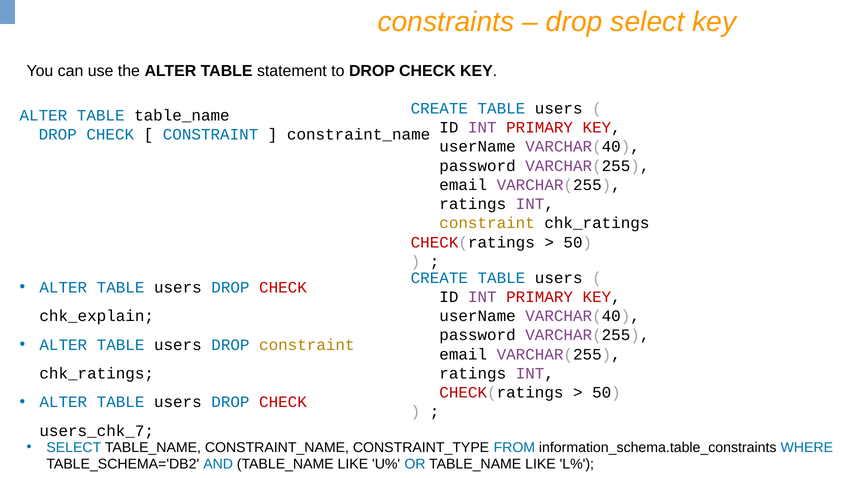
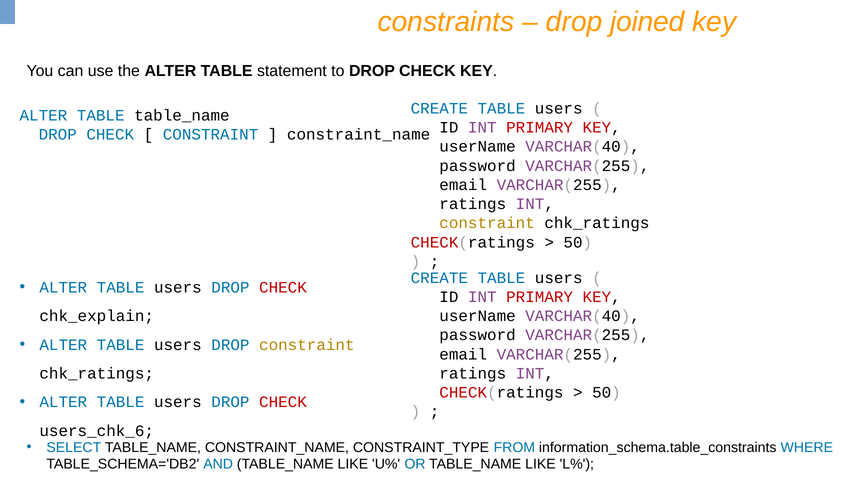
drop select: select -> joined (648, 22)
users_chk_7: users_chk_7 -> users_chk_6 (97, 430)
